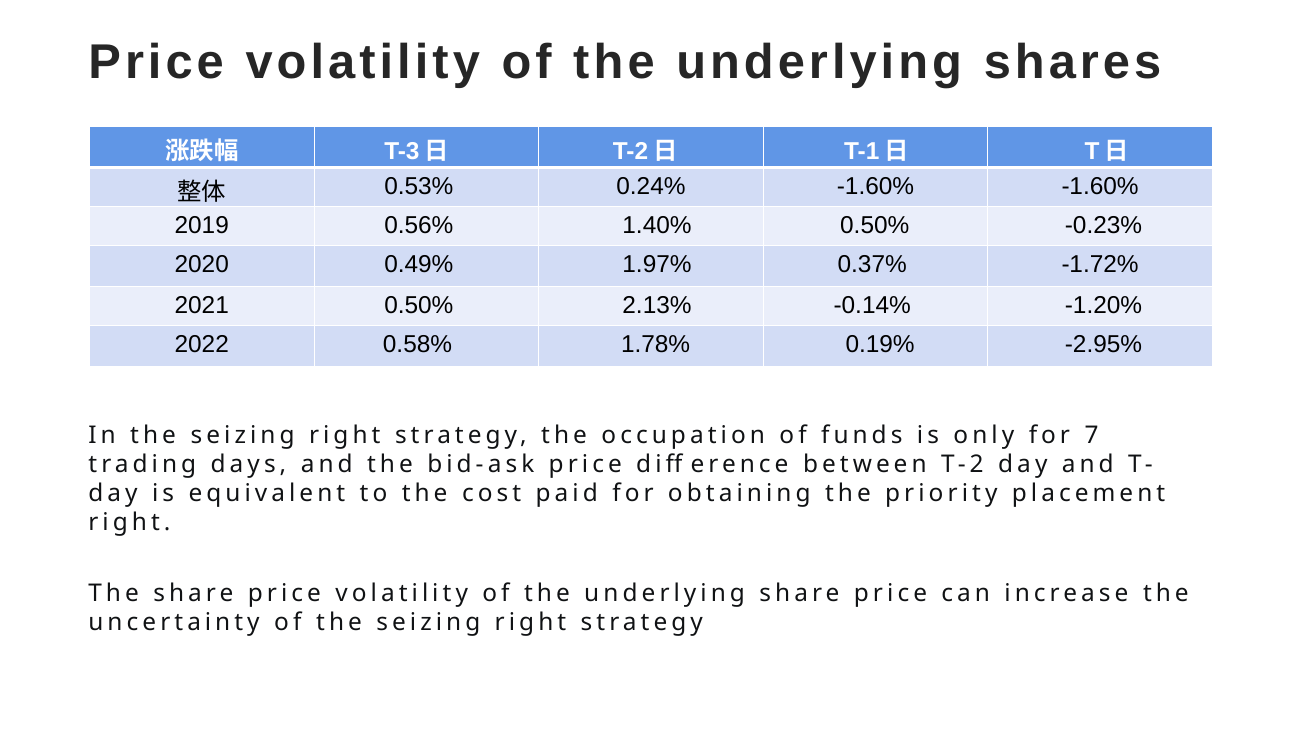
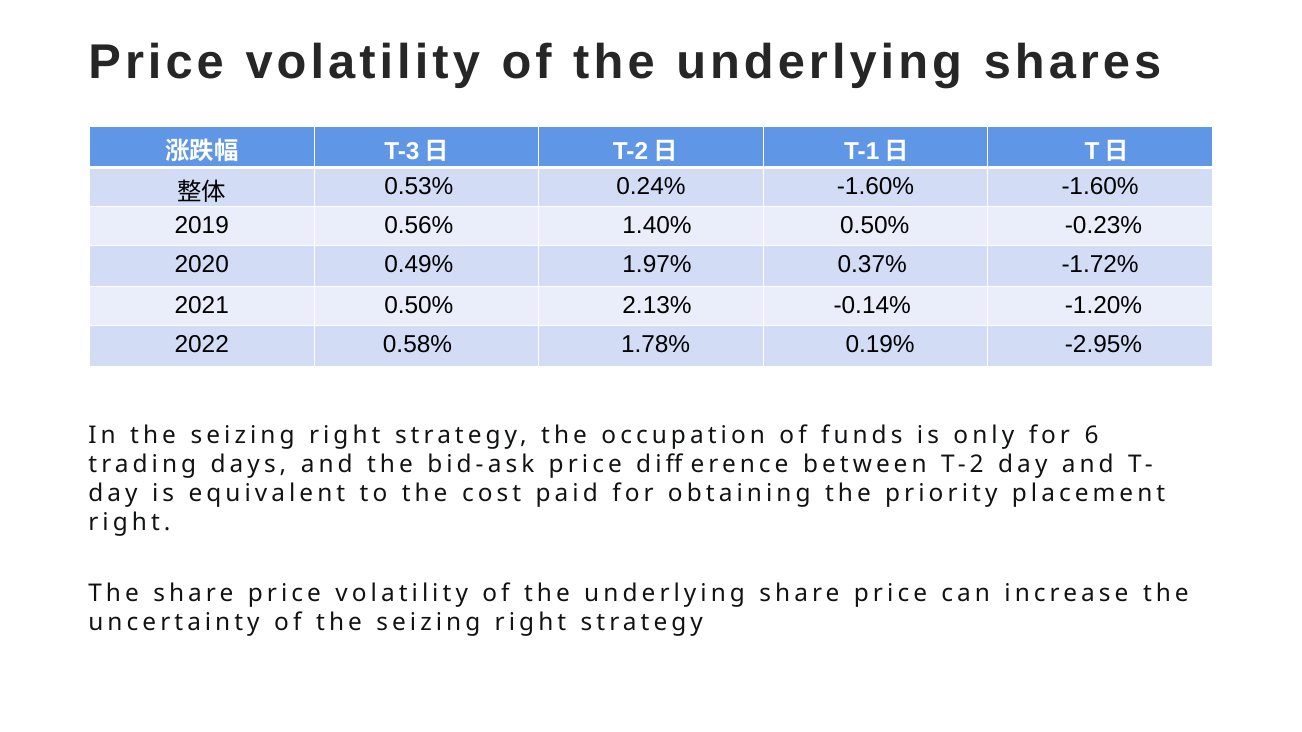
7: 7 -> 6 (1091, 435)
